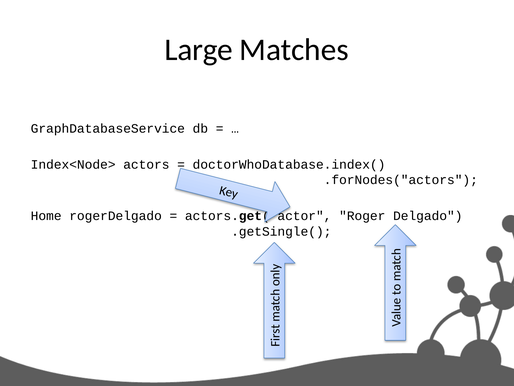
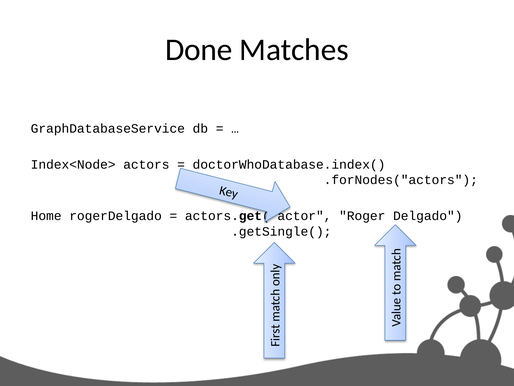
Large: Large -> Done (199, 50)
